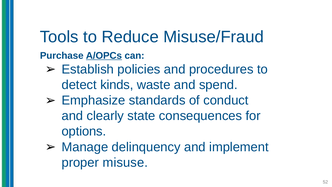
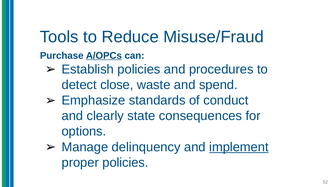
kinds: kinds -> close (117, 85)
implement underline: none -> present (239, 147)
proper misuse: misuse -> policies (125, 162)
